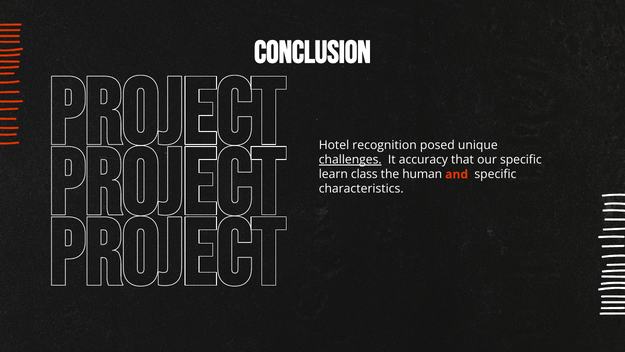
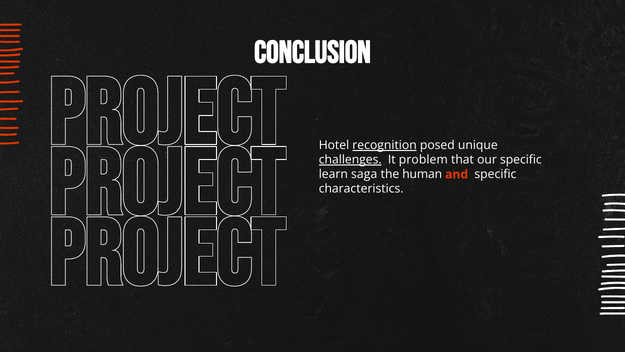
recognition underline: none -> present (385, 145)
accuracy: accuracy -> problem (423, 160)
class: class -> saga (364, 174)
